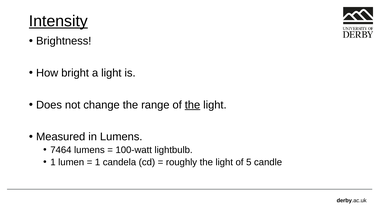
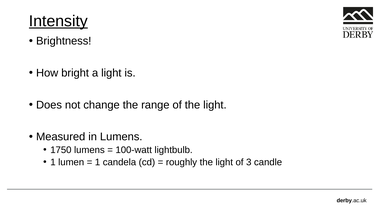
the underline: present -> none (193, 105)
7464: 7464 -> 1750 (61, 150)
5: 5 -> 3 (249, 162)
